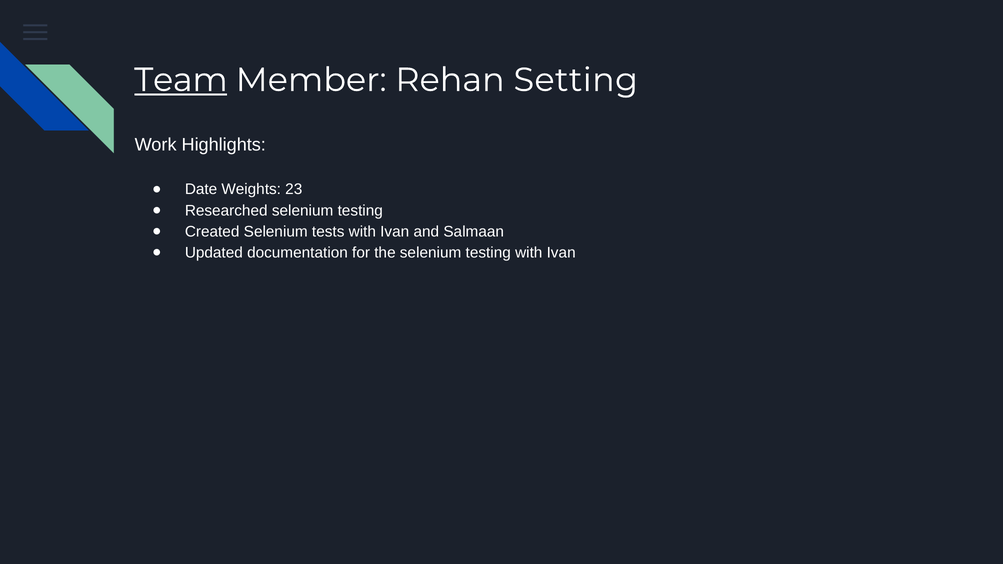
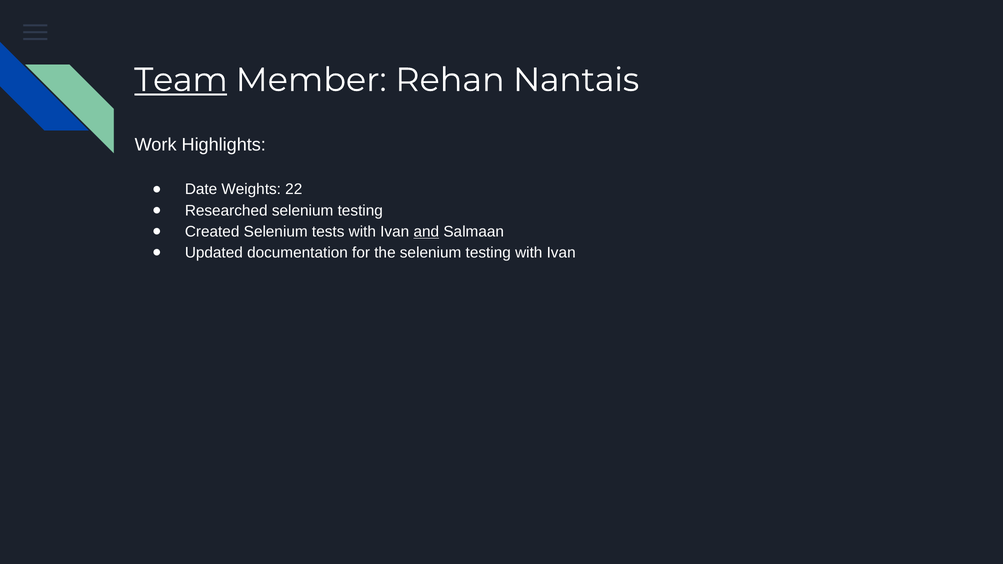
Setting: Setting -> Nantais (576, 80)
23: 23 -> 22 (294, 190)
and underline: none -> present (426, 232)
